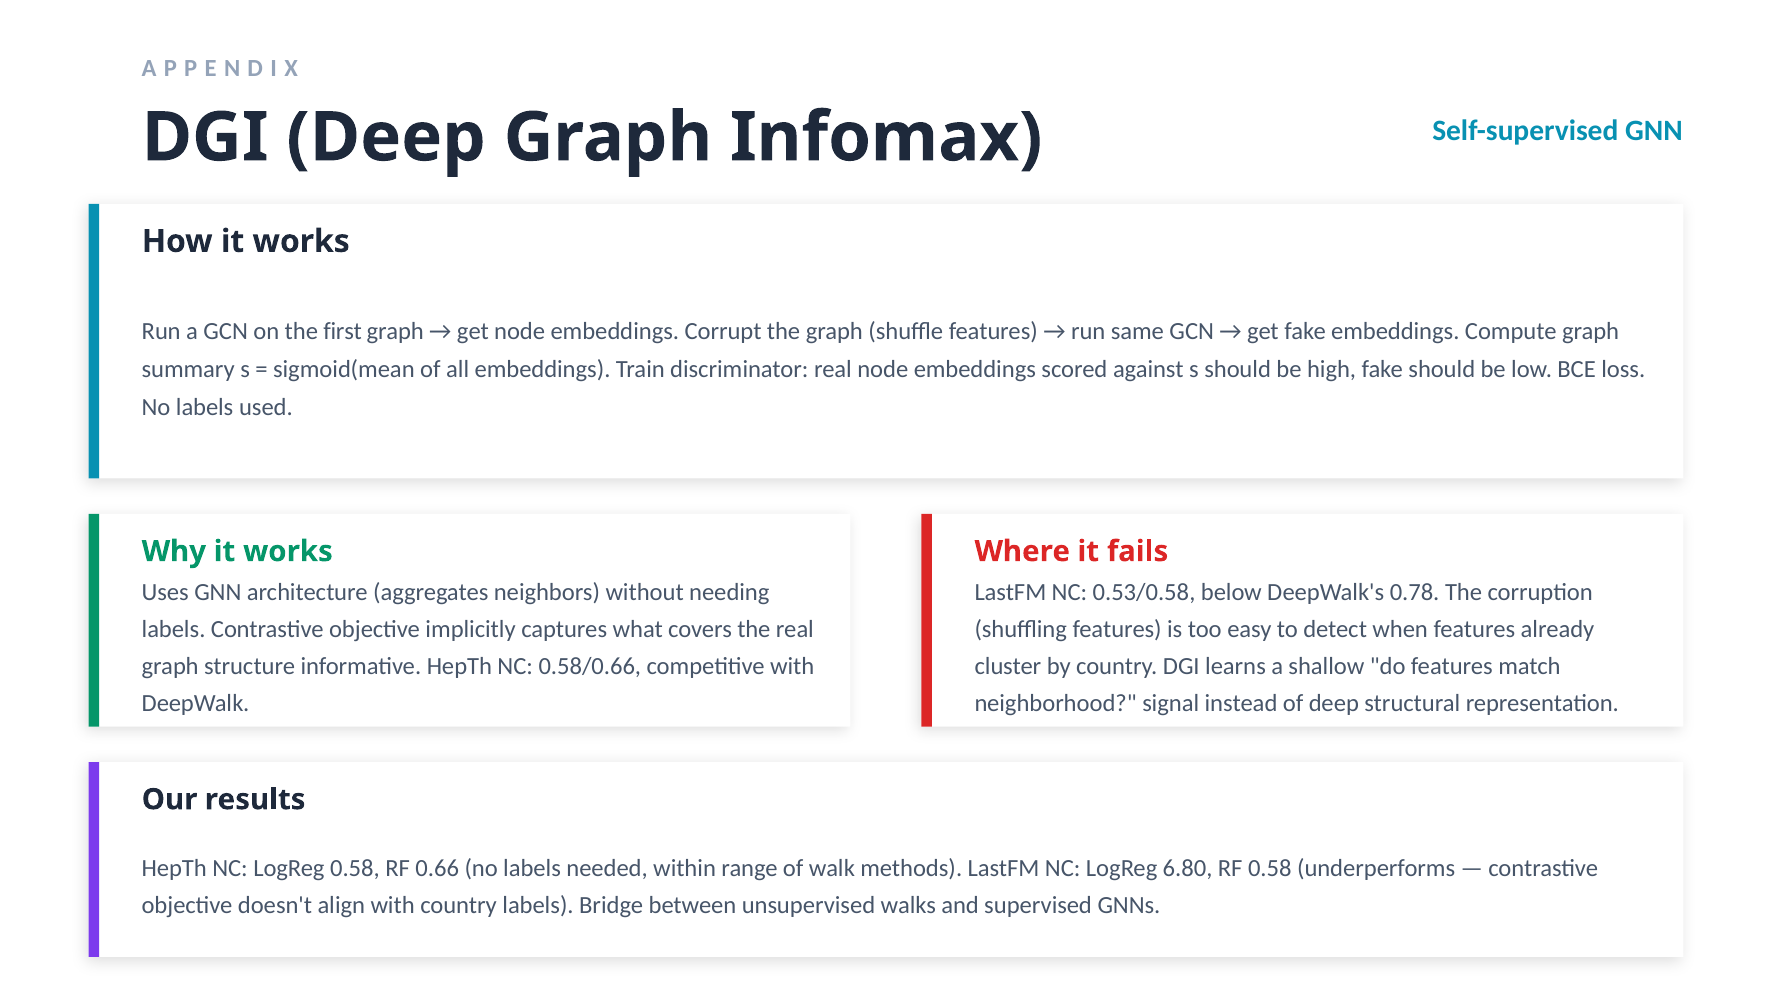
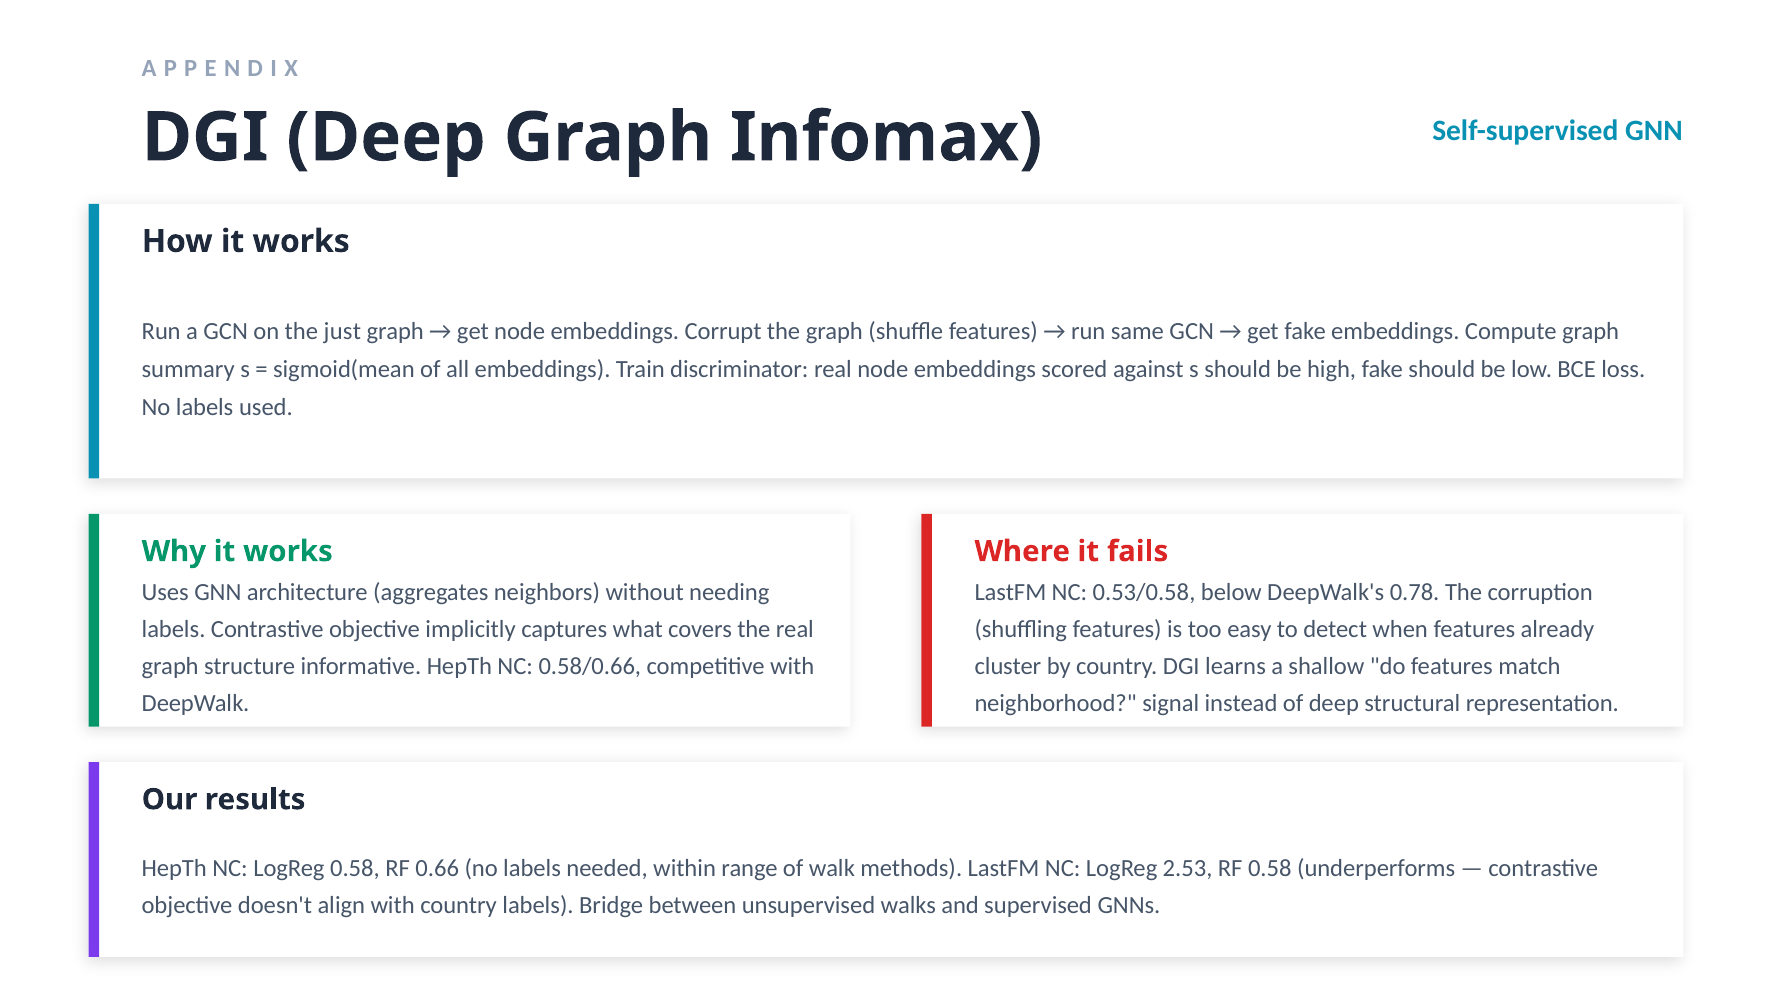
first: first -> just (342, 331)
6.80: 6.80 -> 2.53 (1188, 868)
